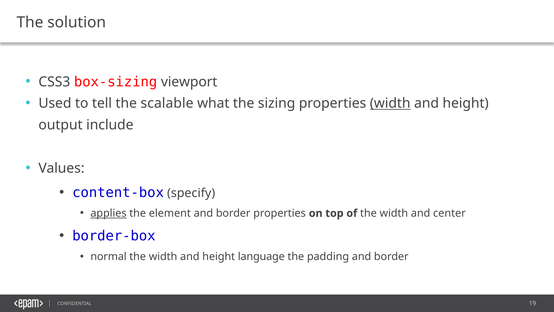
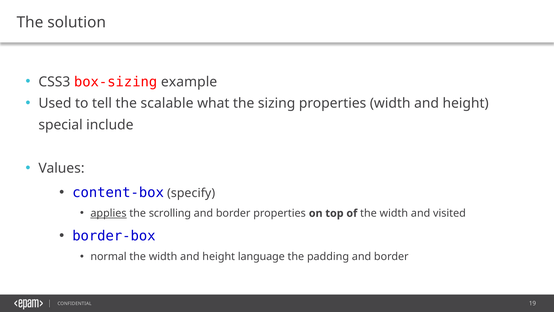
viewport: viewport -> example (189, 82)
width underline: present -> none (390, 103)
output: output -> special (61, 125)
element: element -> scrolling (170, 213)
center: center -> visited (449, 213)
